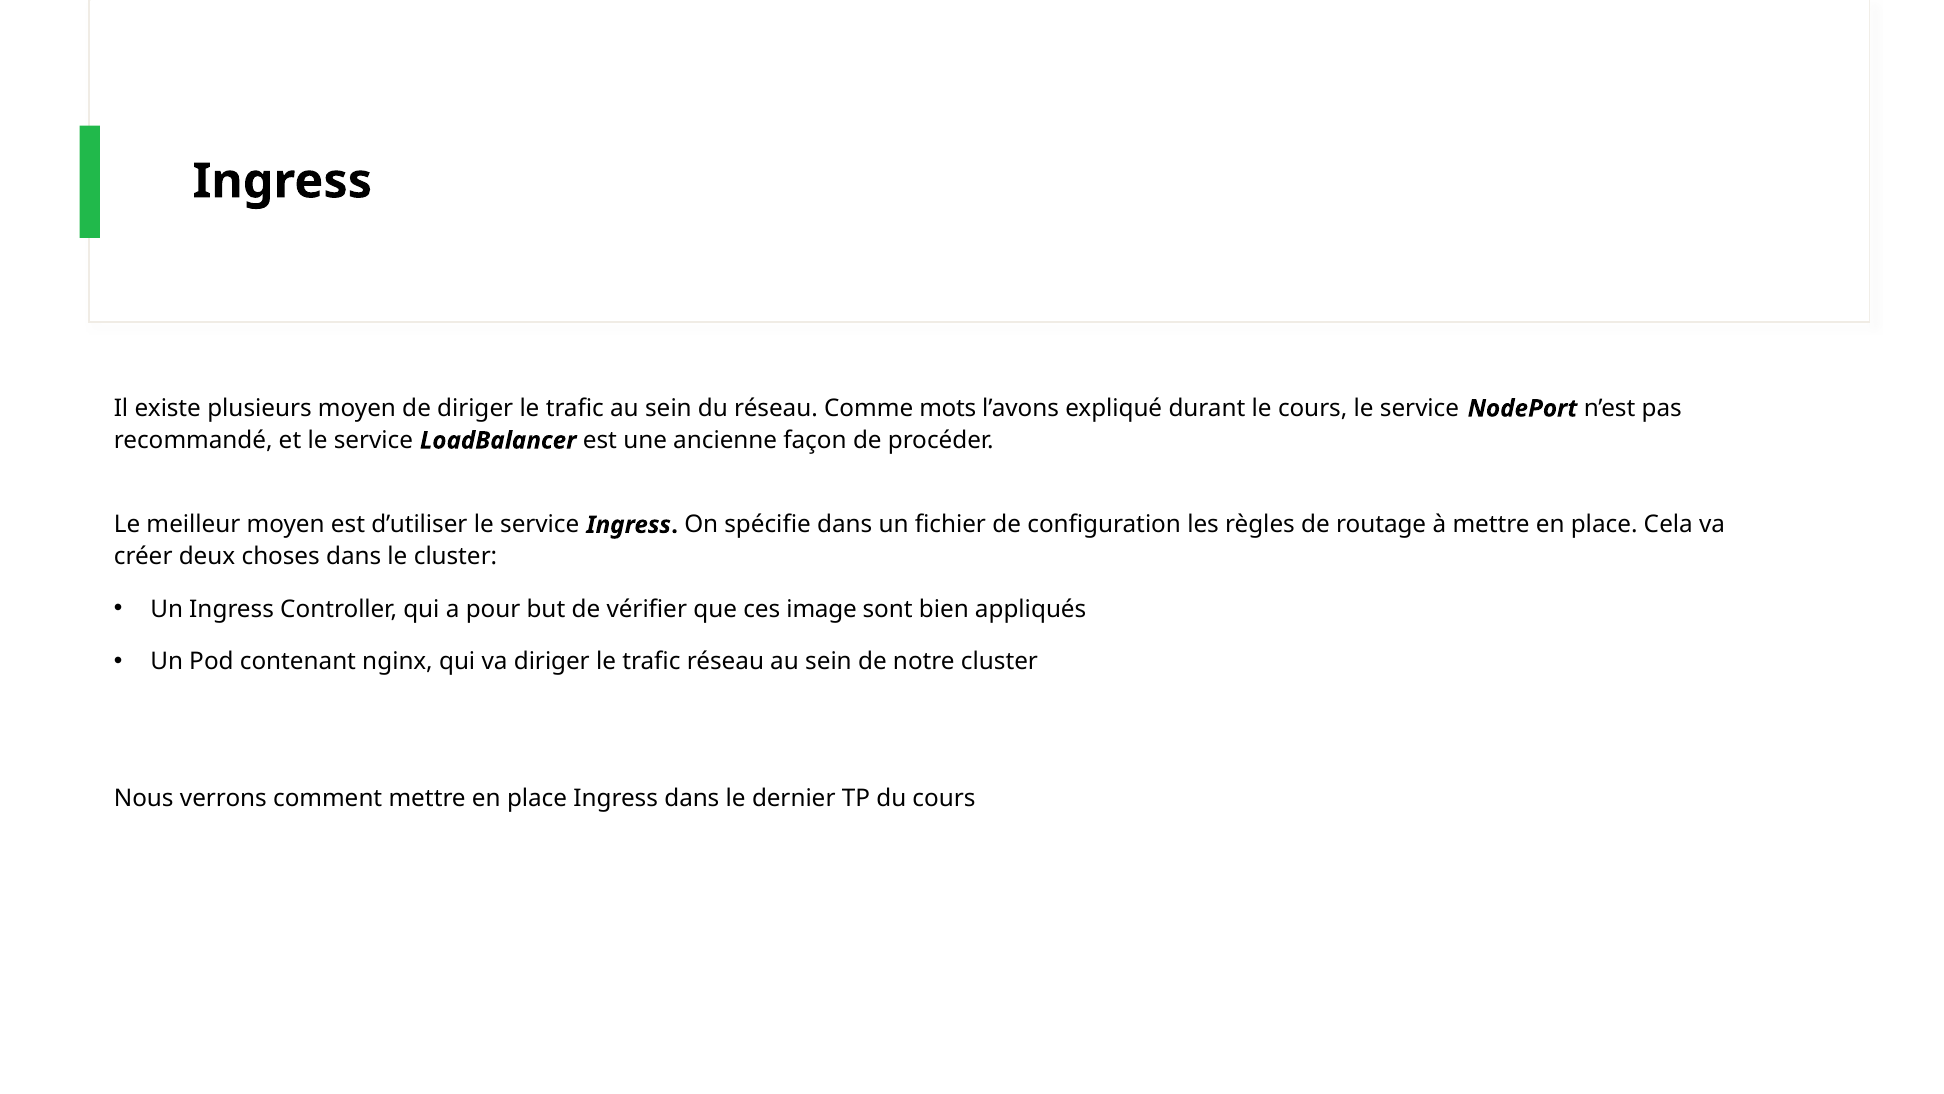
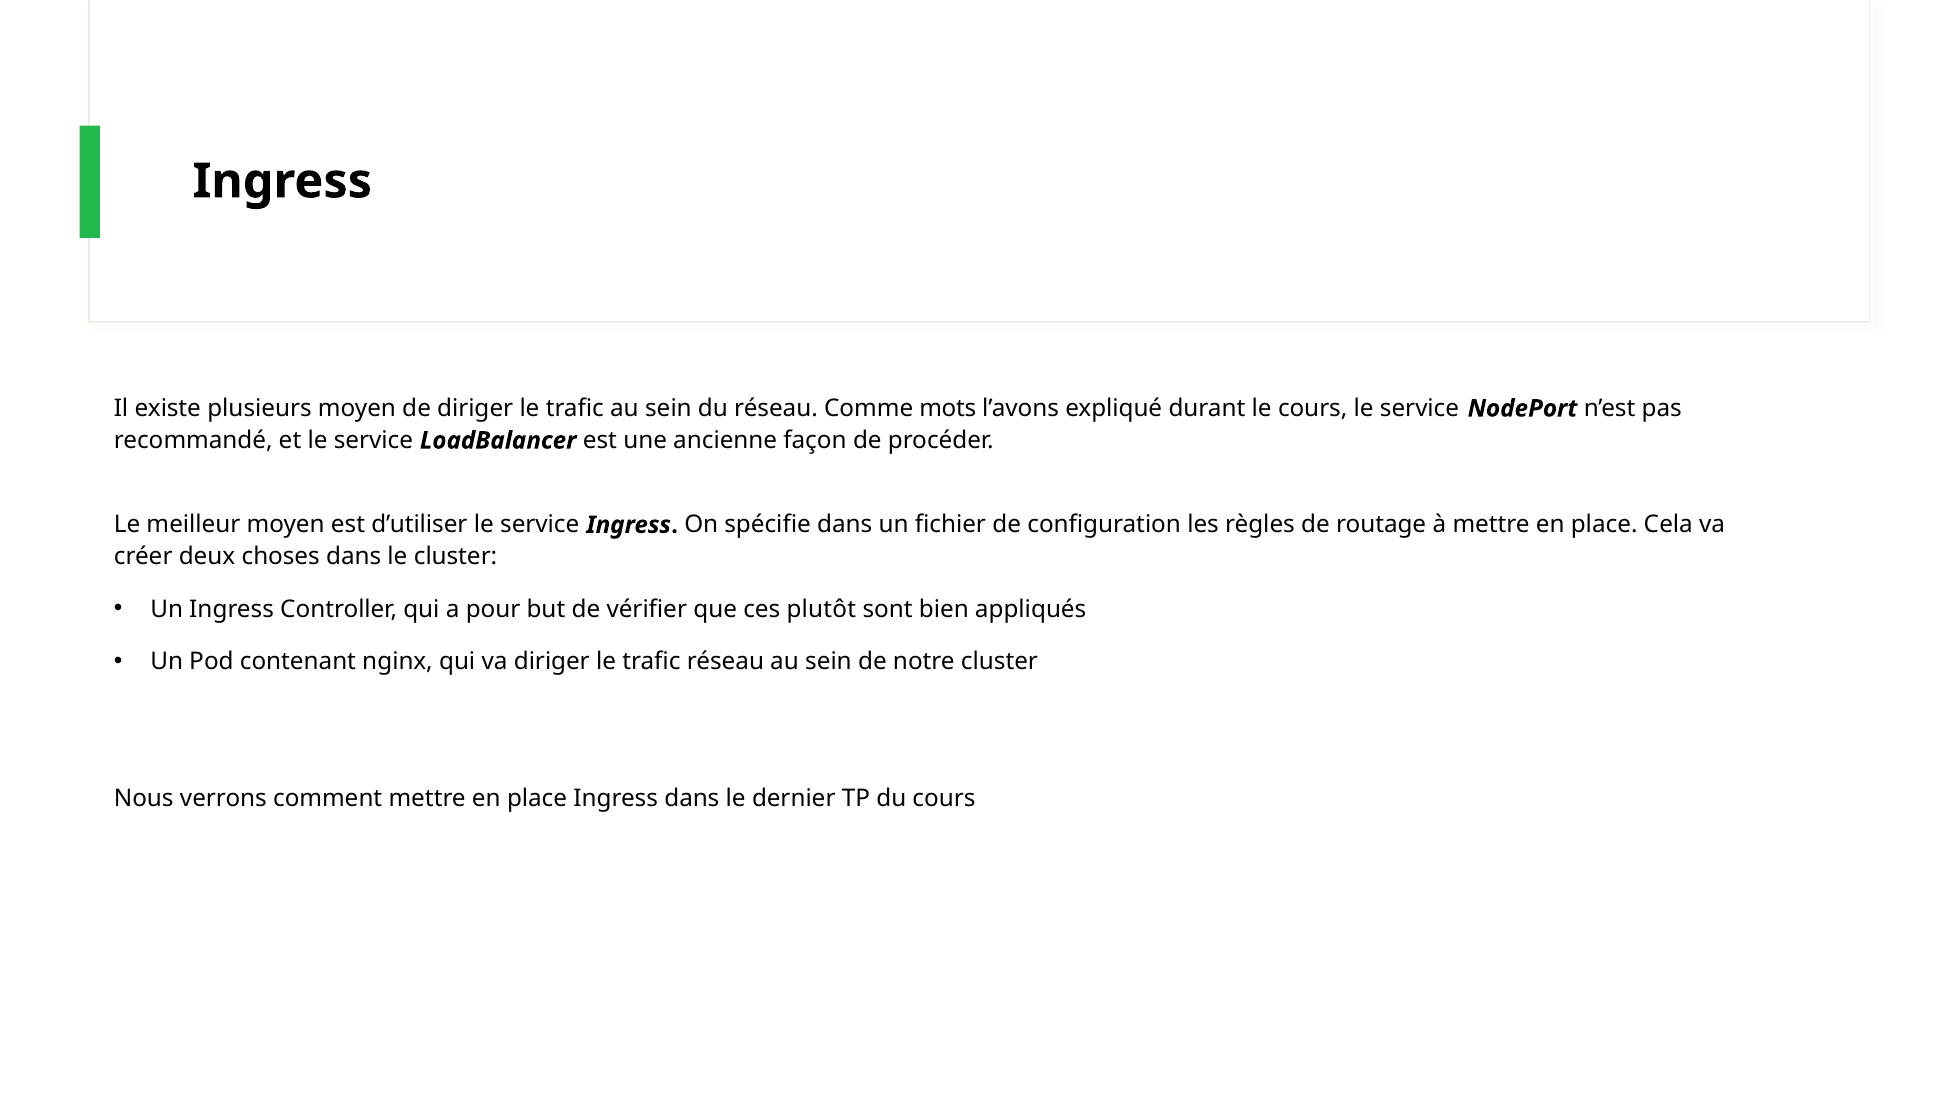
image: image -> plutôt (821, 609)
